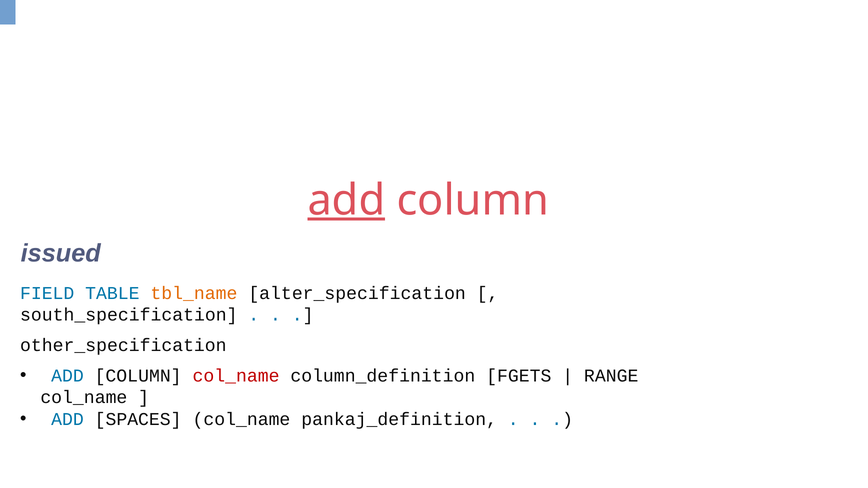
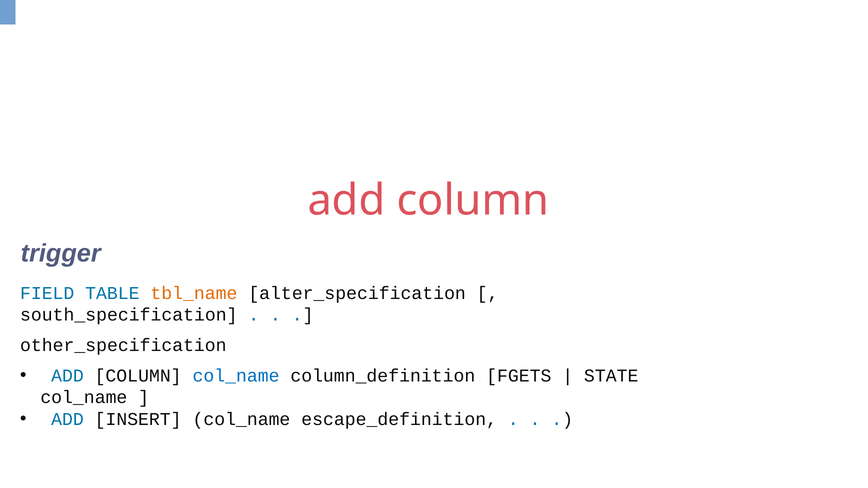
add underline: present -> none (346, 200)
issued: issued -> trigger (61, 253)
col_name colour: red -> blue (236, 376)
RANGE: RANGE -> STATE (611, 376)
SPACES: SPACES -> INSERT (138, 419)
pankaj_definition: pankaj_definition -> escape_definition (399, 419)
